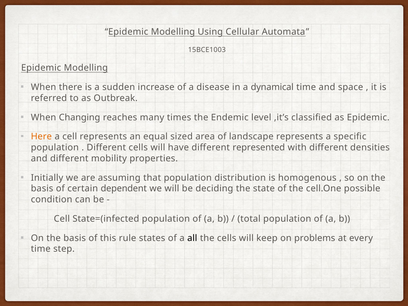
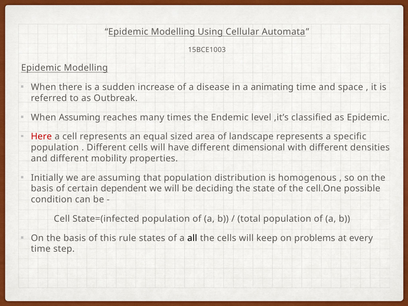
dynamical: dynamical -> animating (272, 87)
When Changing: Changing -> Assuming (80, 117)
Here colour: orange -> red (41, 137)
represented: represented -> dimensional (259, 148)
